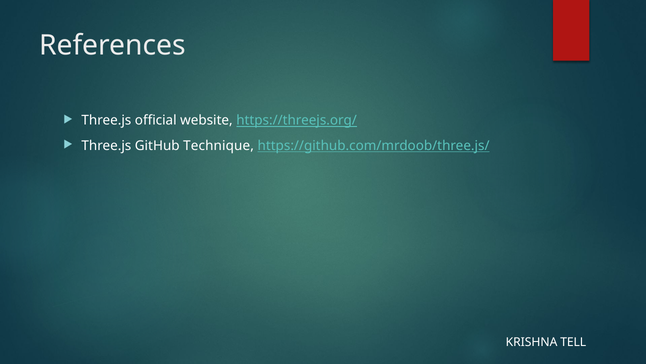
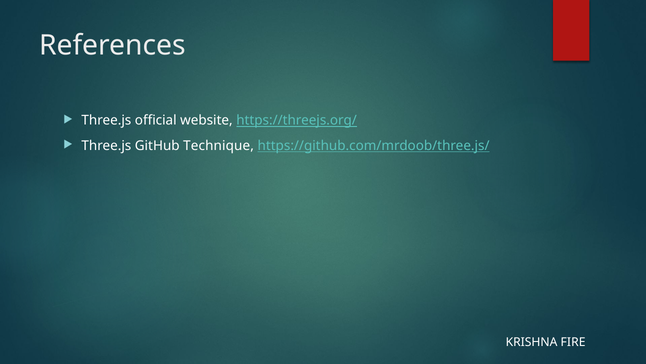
TELL: TELL -> FIRE (573, 342)
